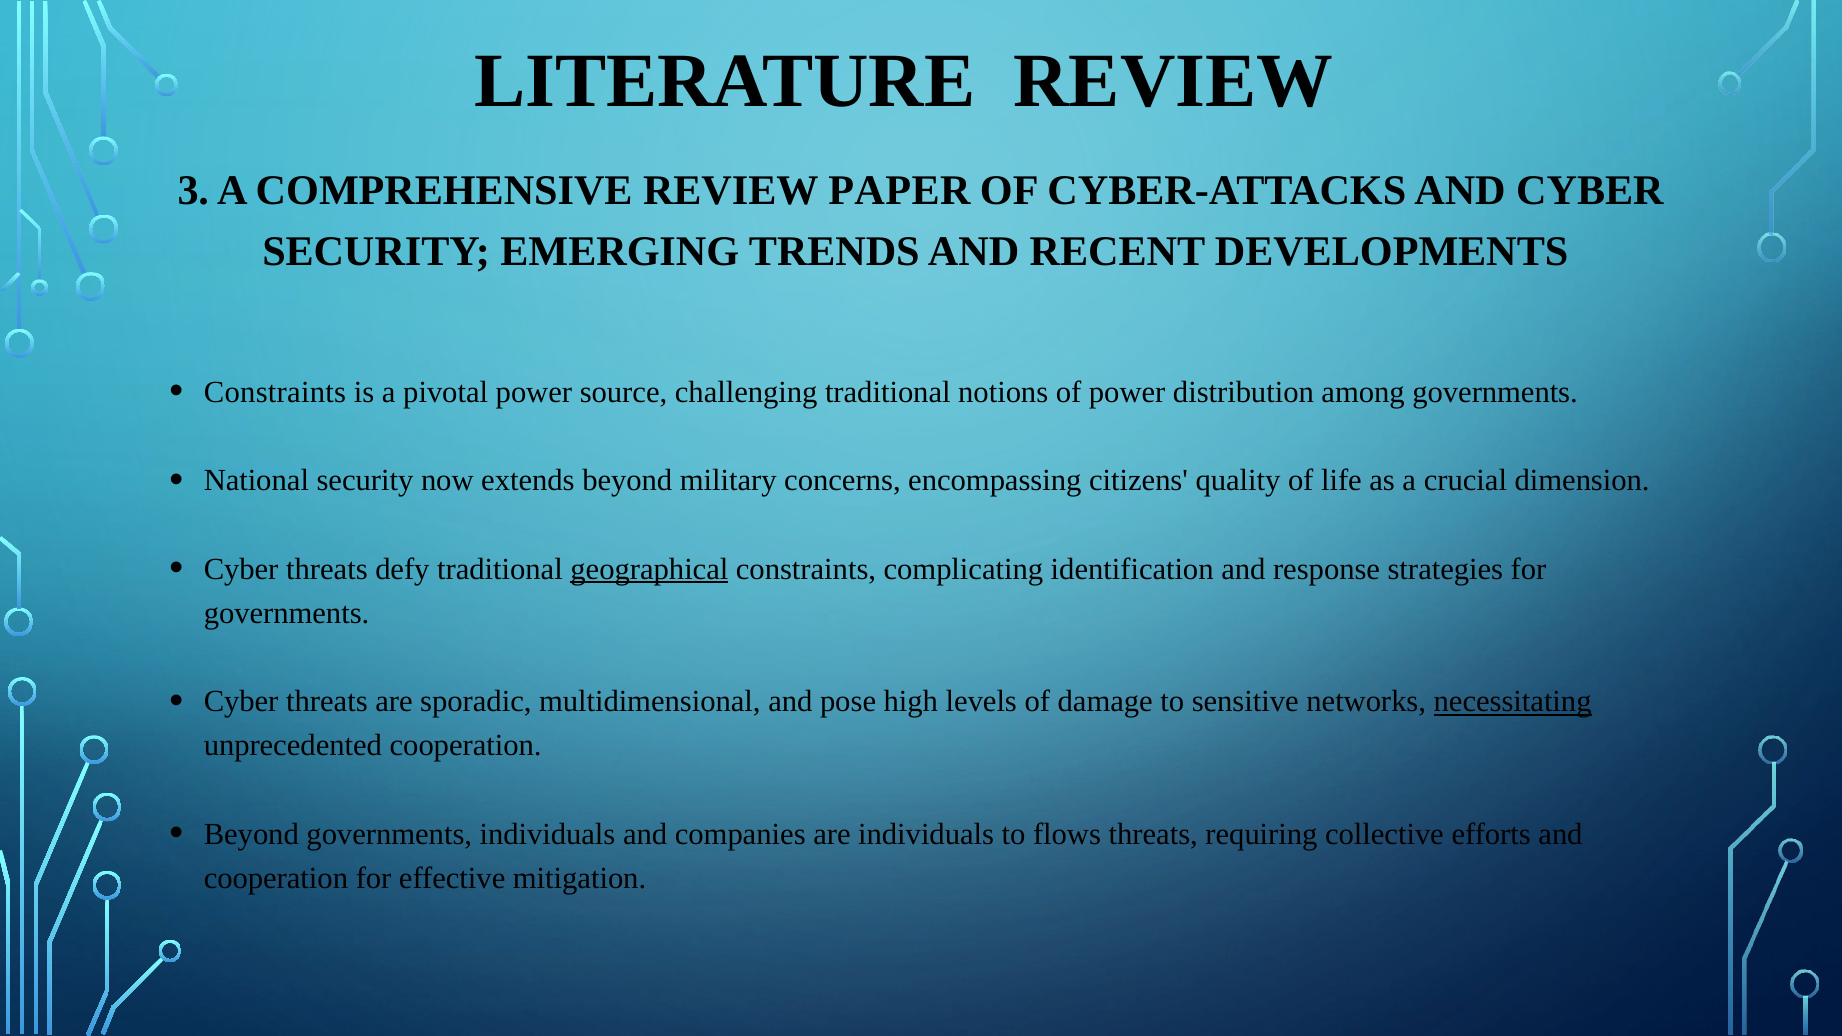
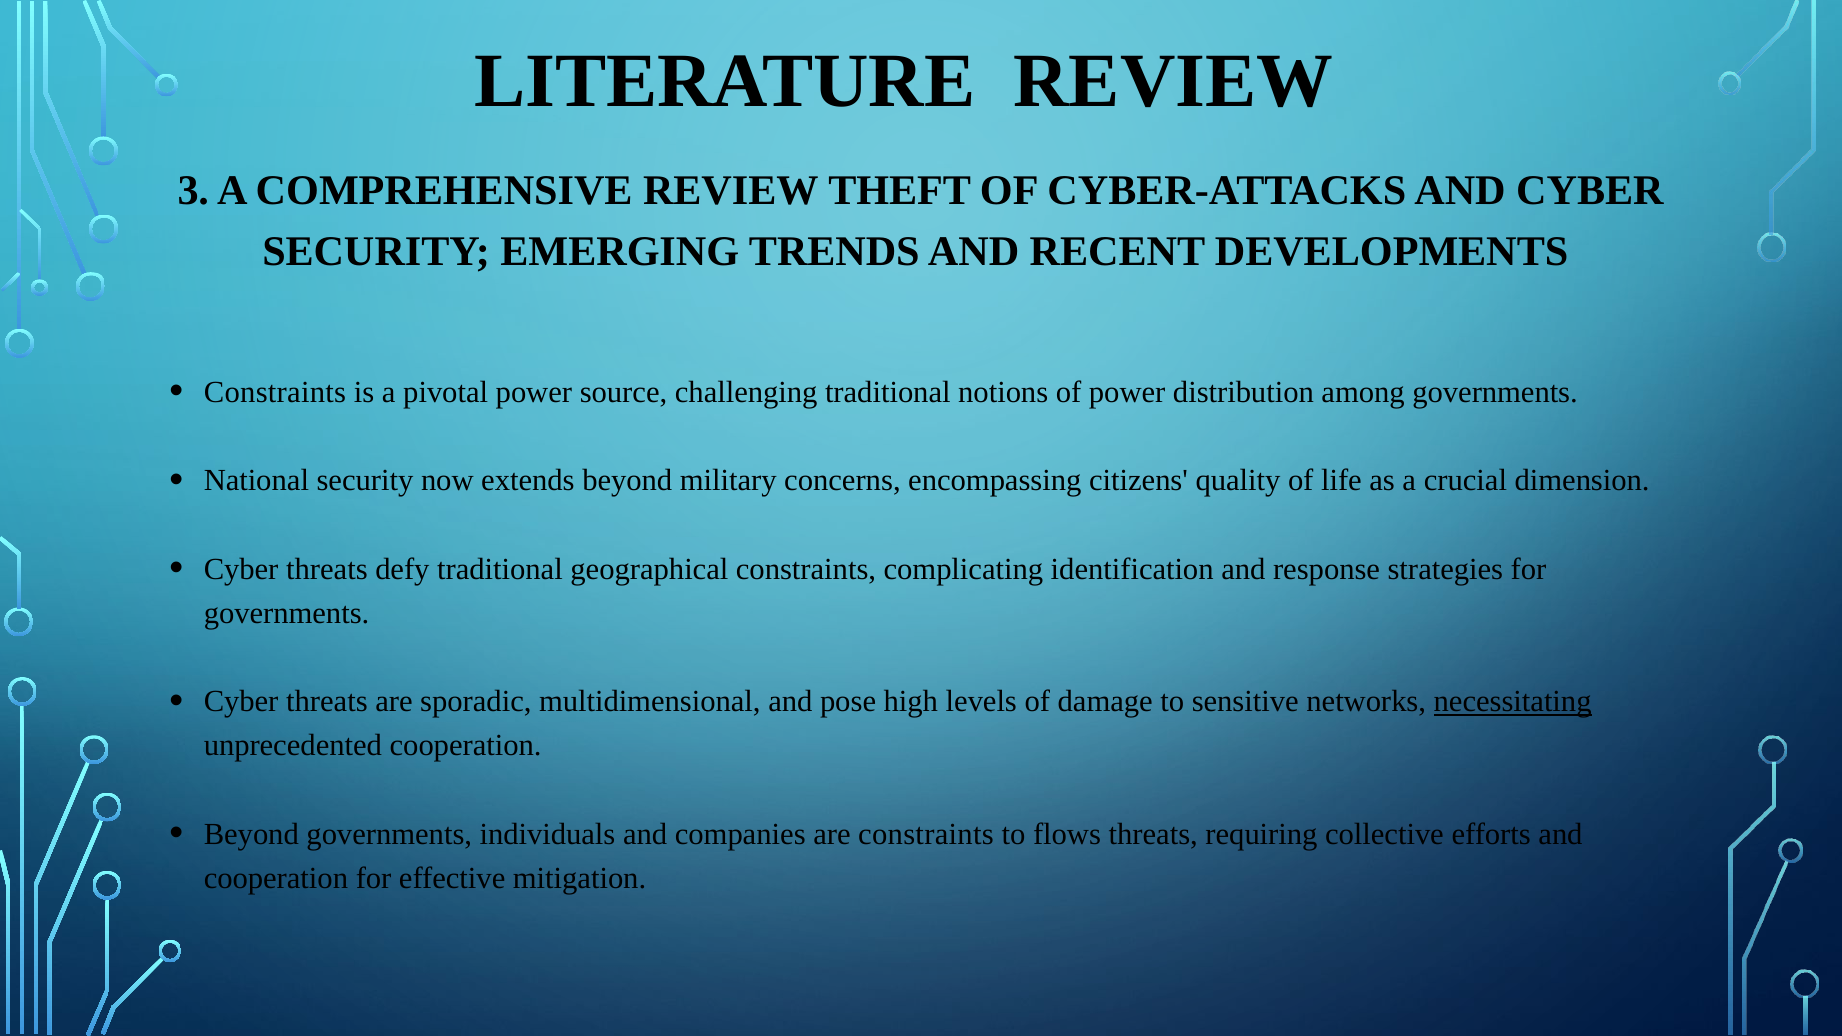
PAPER: PAPER -> THEFT (900, 190)
geographical underline: present -> none (649, 569)
are individuals: individuals -> constraints (926, 834)
